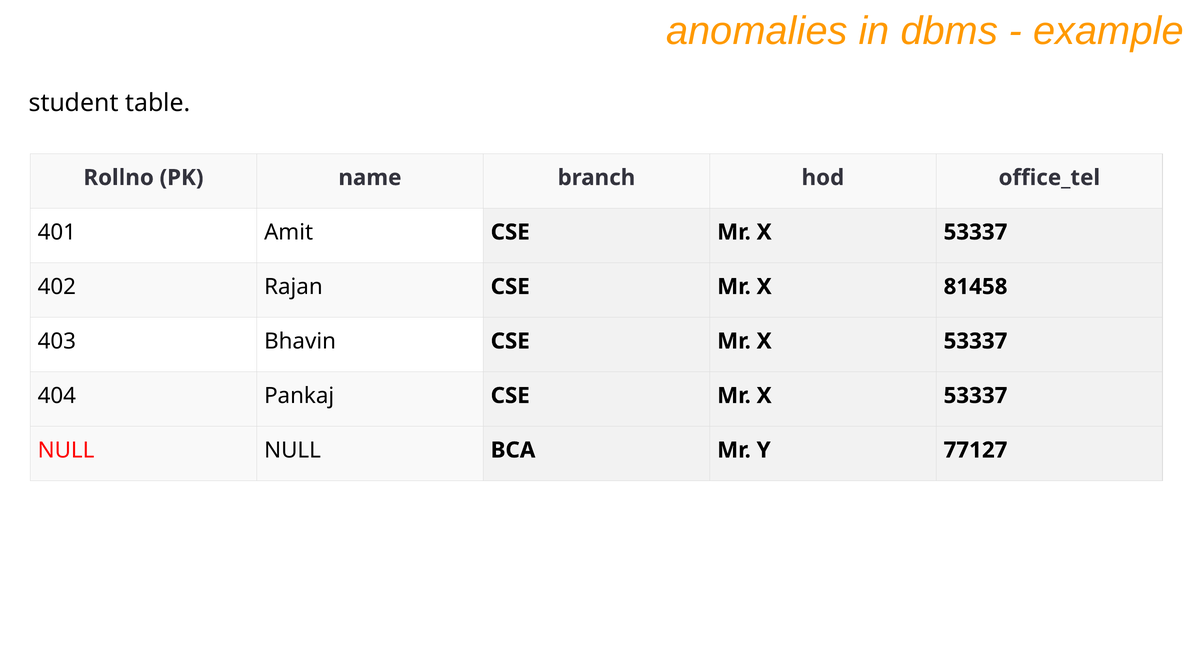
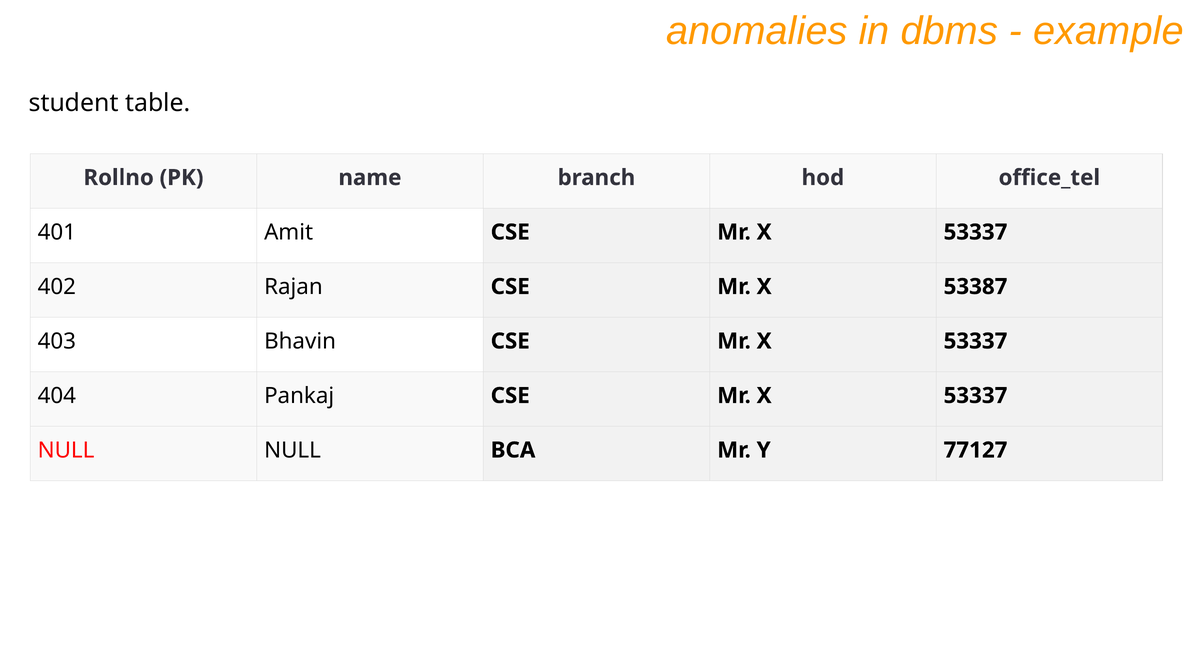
81458: 81458 -> 53387 (976, 287)
